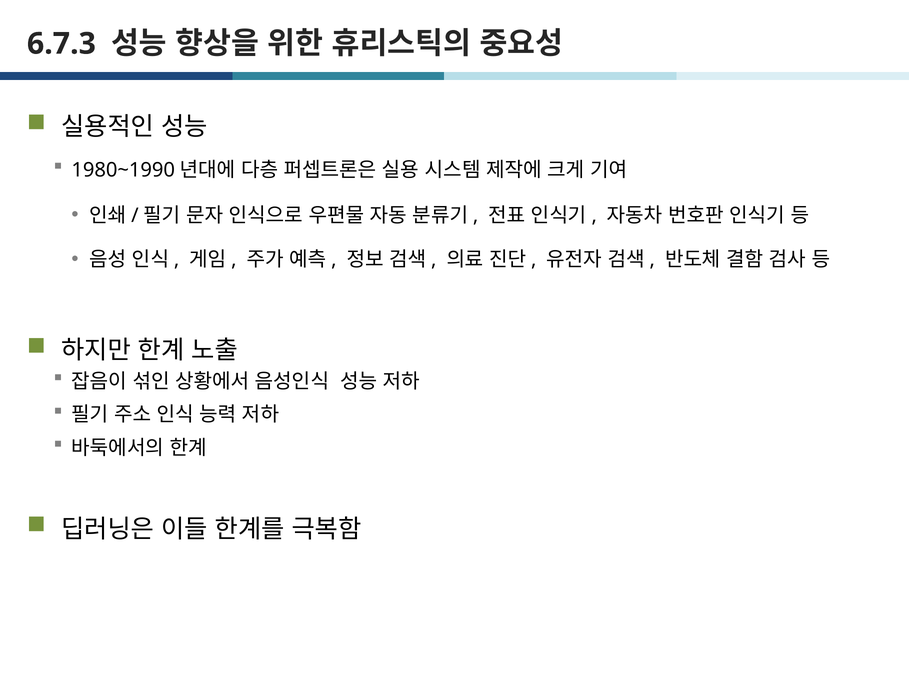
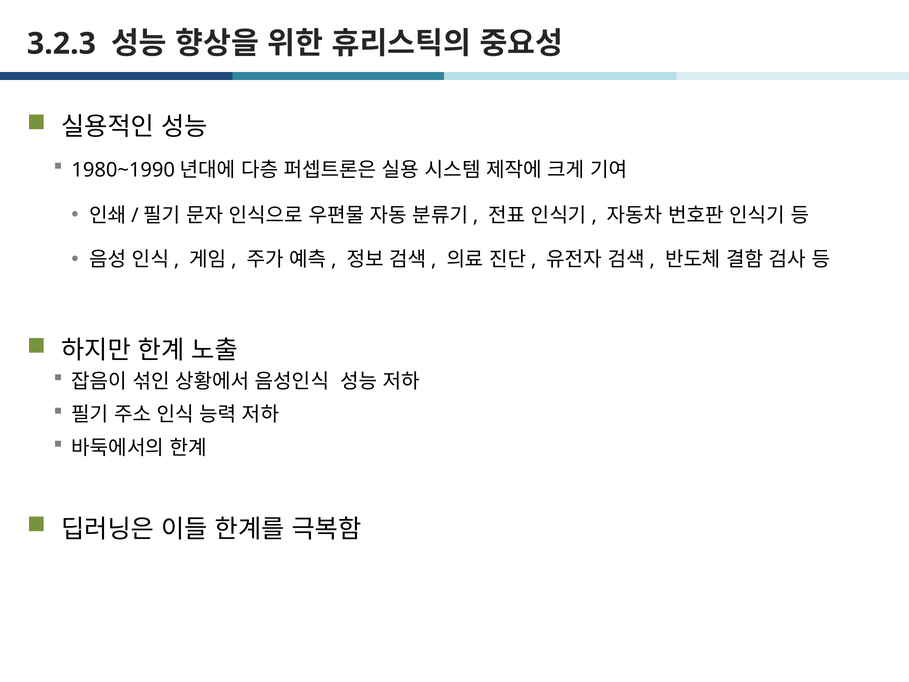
6.7.3: 6.7.3 -> 3.2.3 (61, 44)
